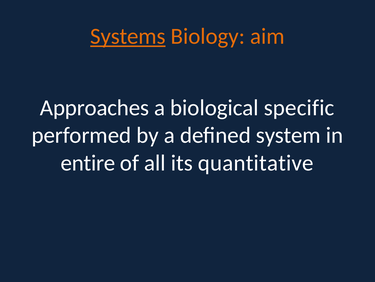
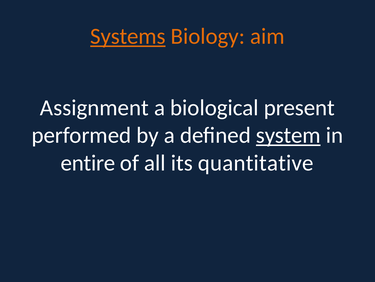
Approaches: Approaches -> Assignment (94, 108)
specific: specific -> present (299, 108)
system underline: none -> present (288, 135)
